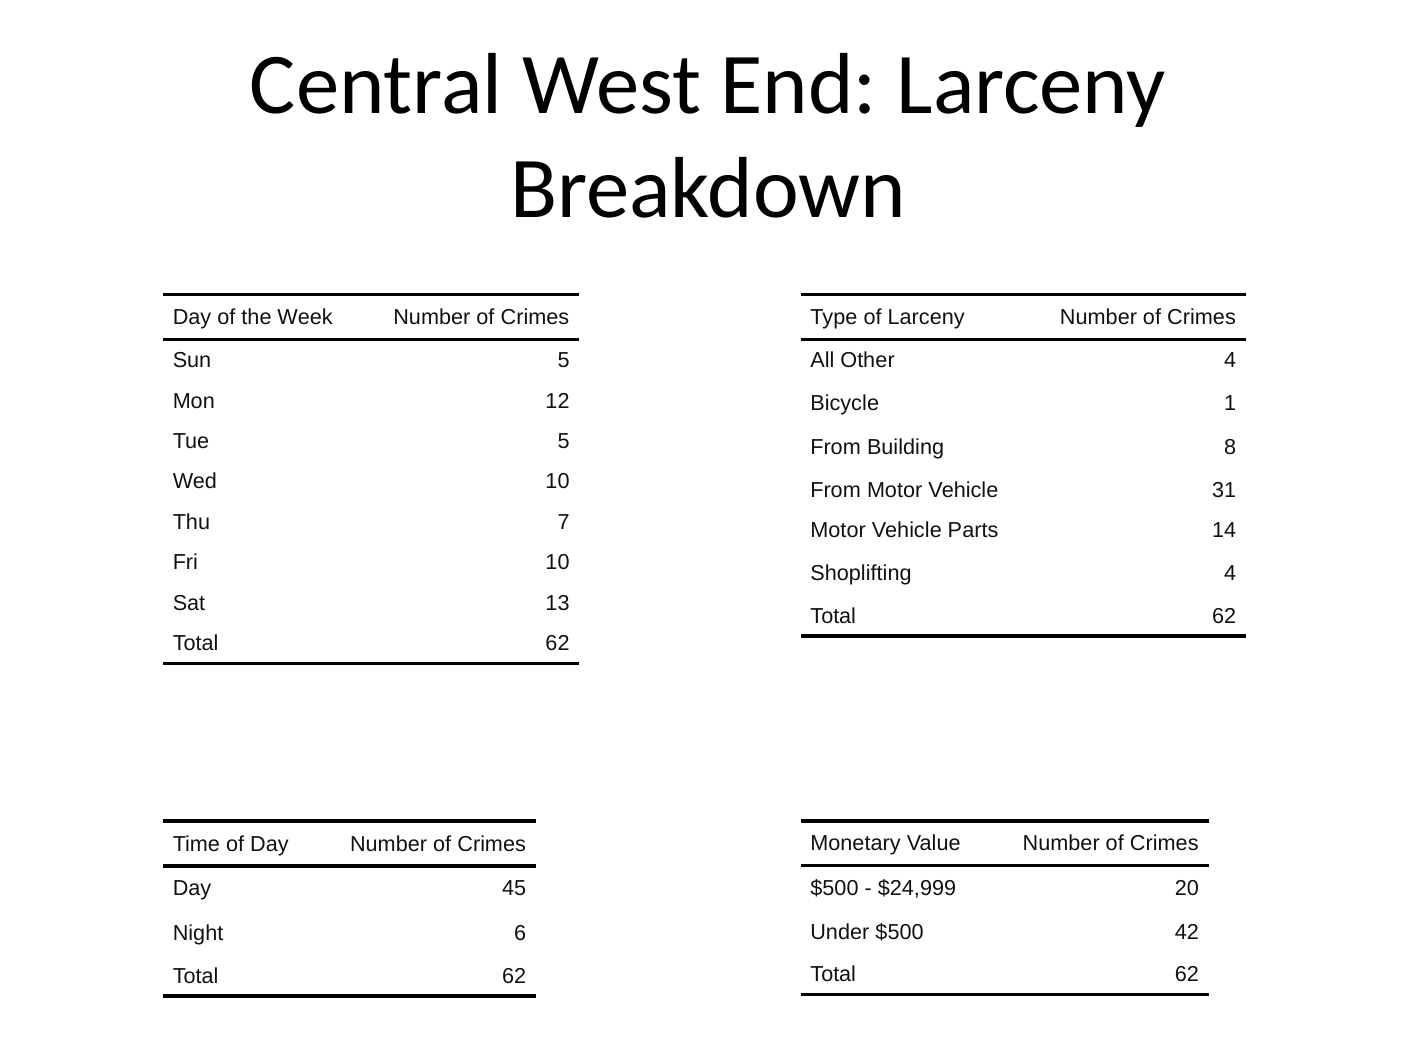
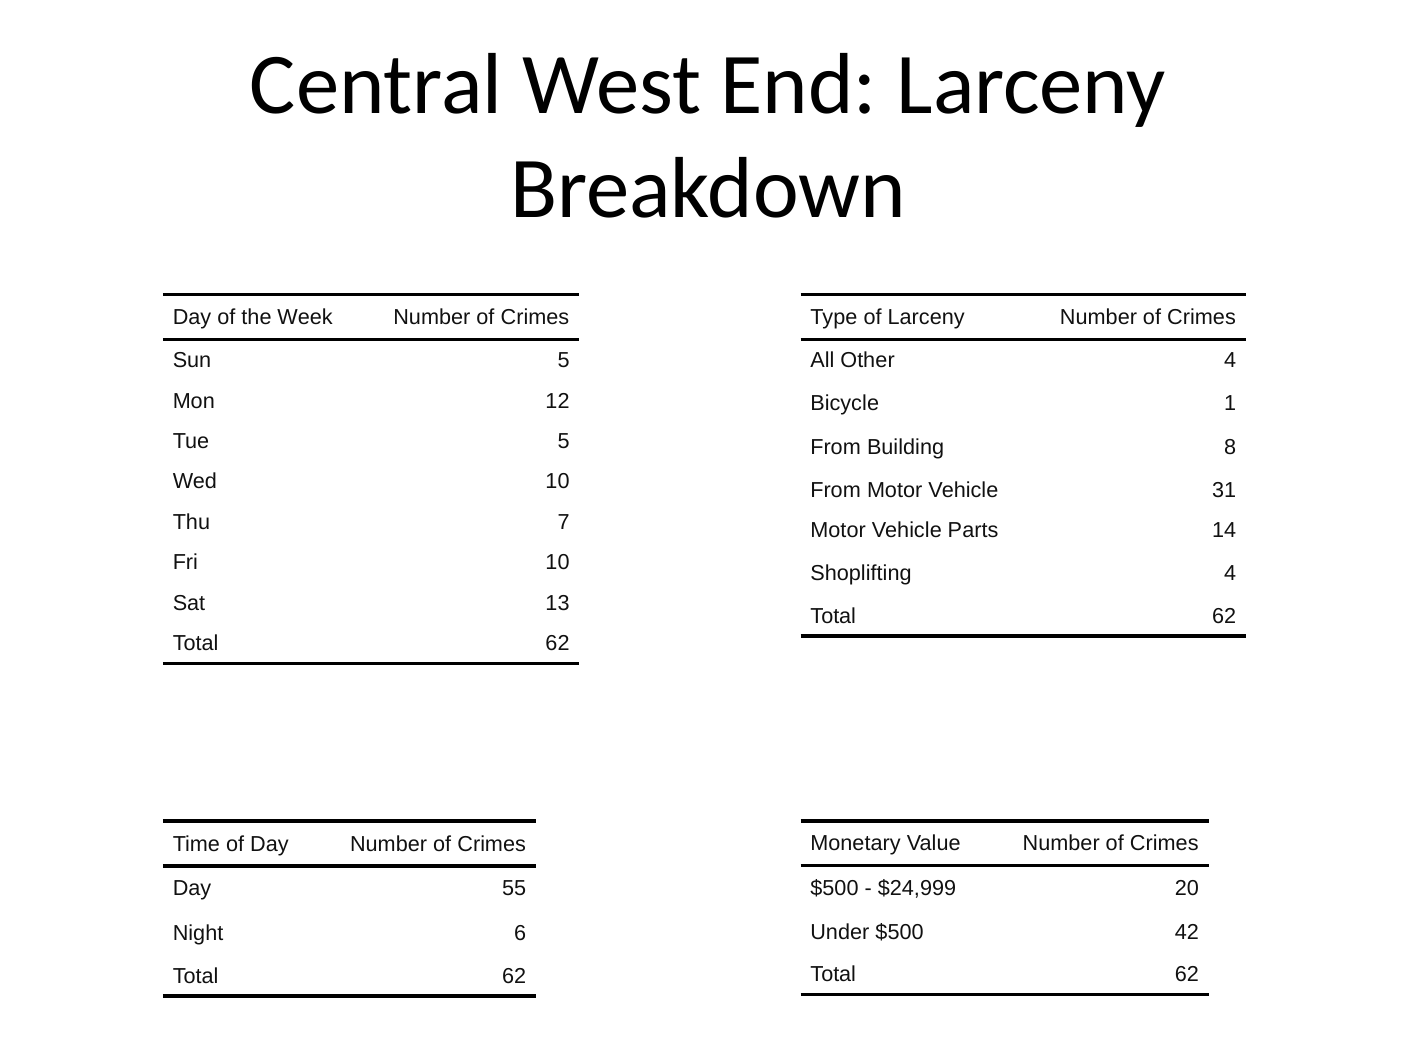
45: 45 -> 55 (514, 889)
